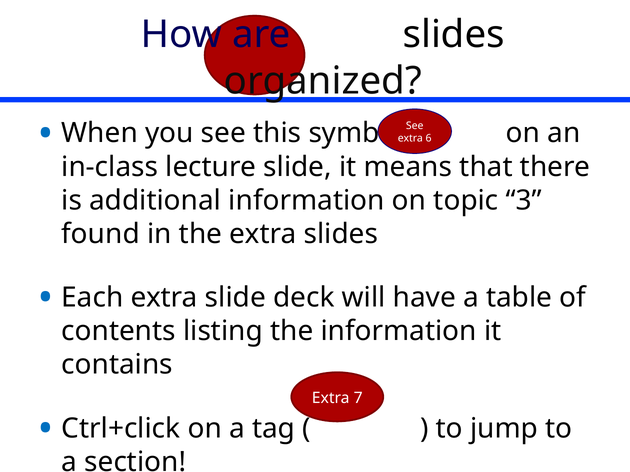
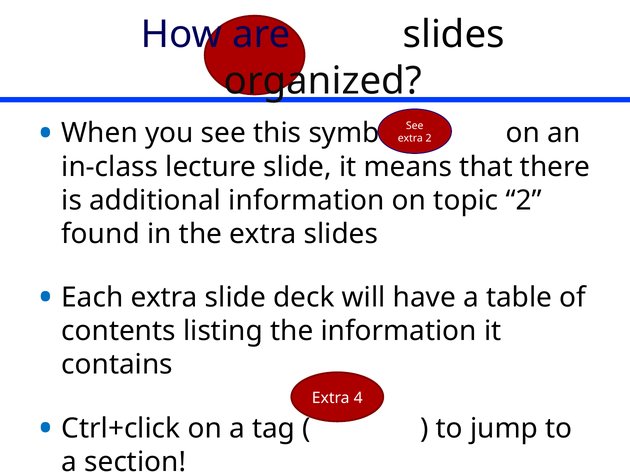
extra 6: 6 -> 2 (429, 138)
topic 3: 3 -> 2 (524, 201)
7: 7 -> 4 (358, 398)
